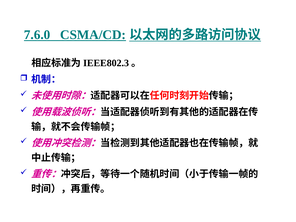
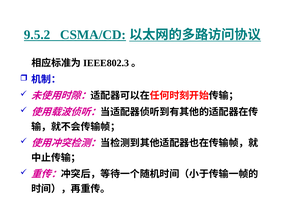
7.6.0: 7.6.0 -> 9.5.2 (37, 35)
